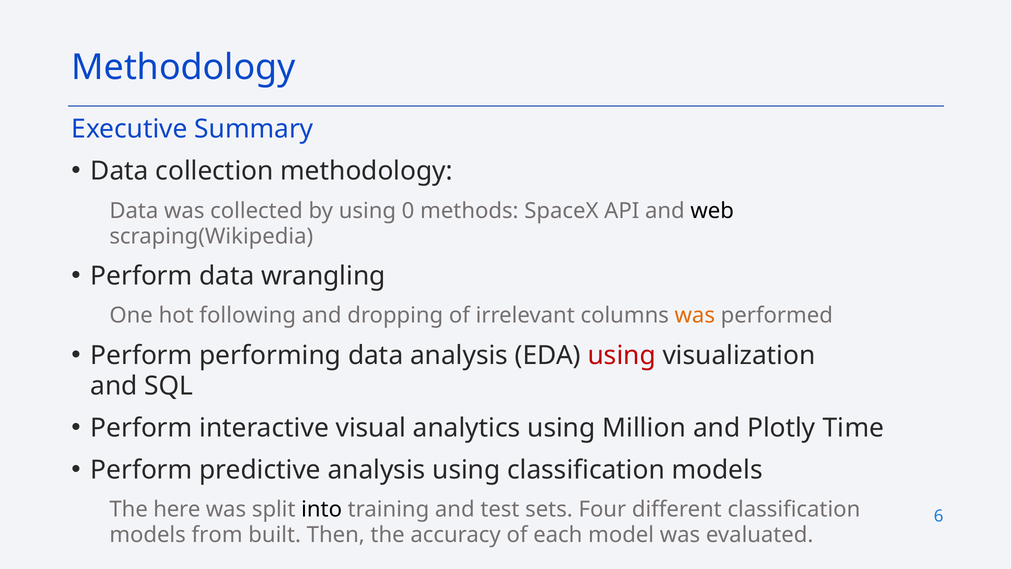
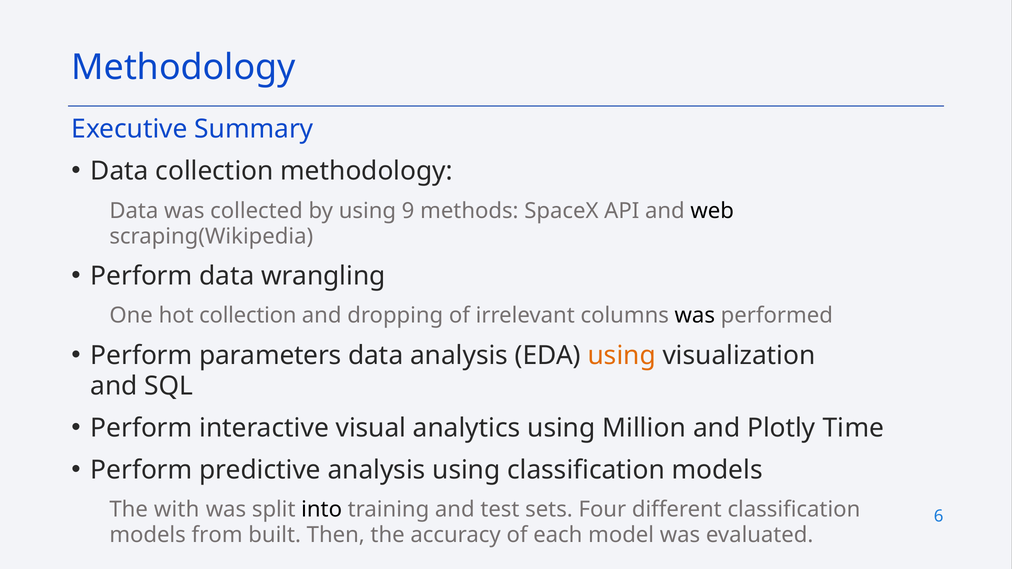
0: 0 -> 9 (408, 211)
hot following: following -> collection (248, 316)
was colour: orange -> black (695, 316)
performing: performing -> parameters (270, 356)
using colour: red -> orange (622, 356)
here: here -> with (177, 510)
